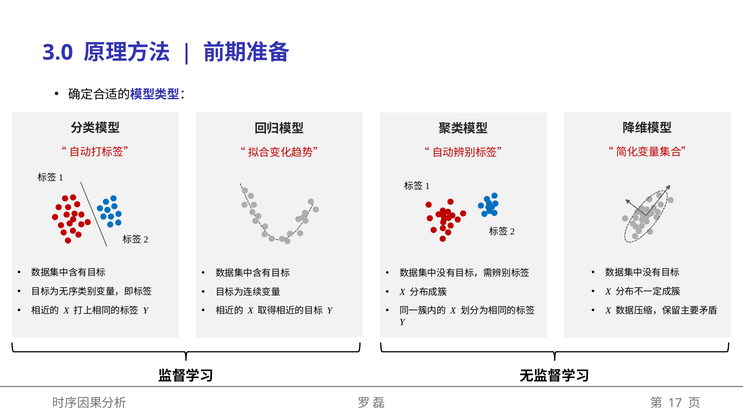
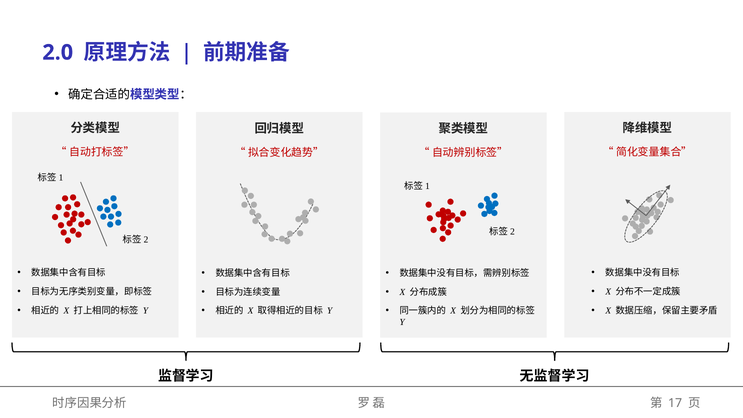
3.0: 3.0 -> 2.0 (58, 52)
